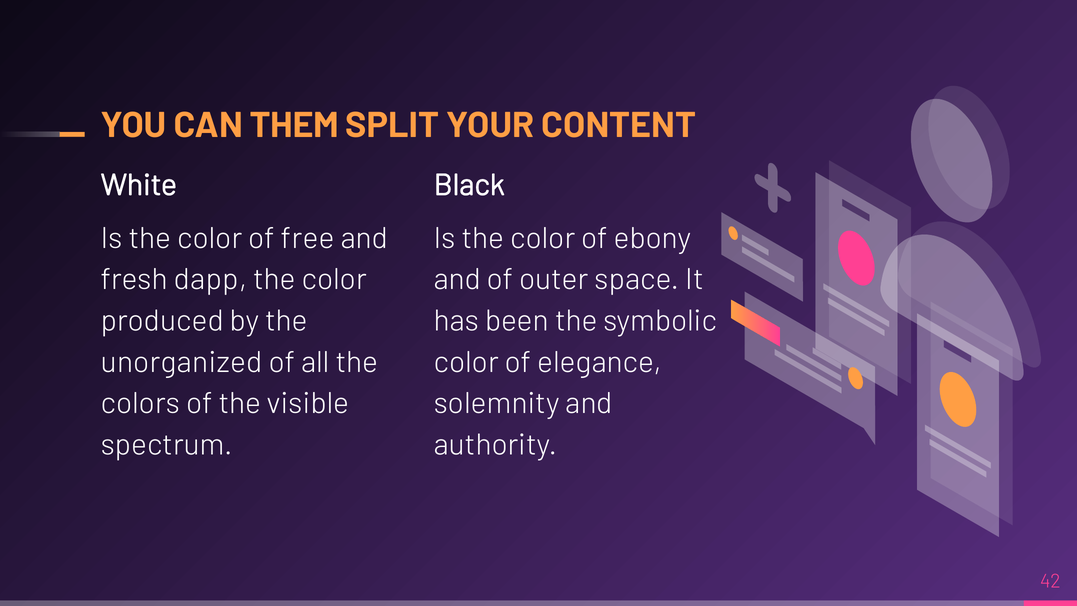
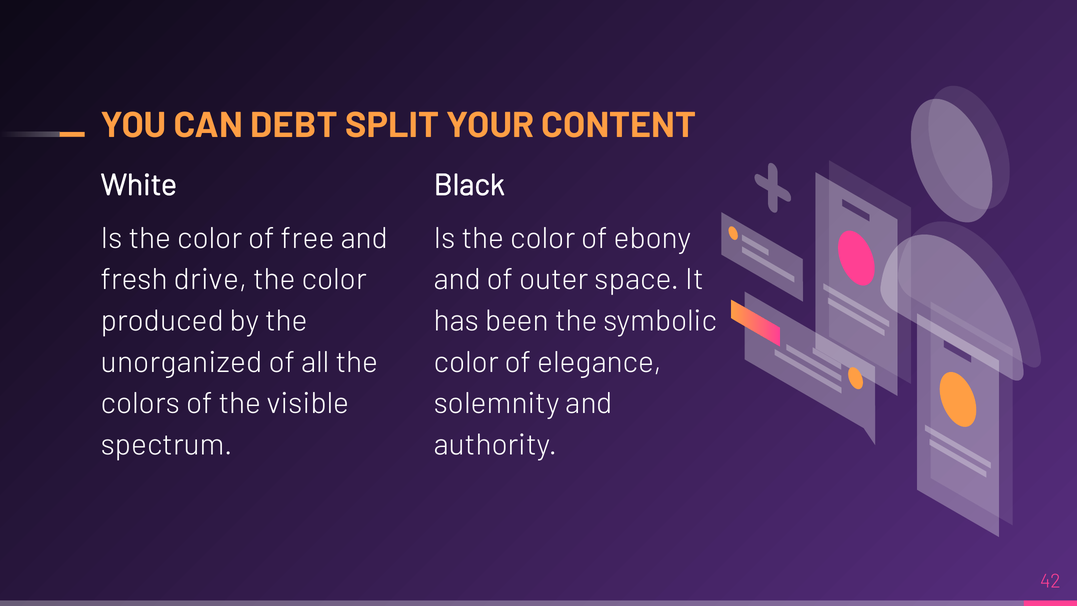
THEM: THEM -> DEBT (294, 126)
dapp: dapp -> drive (210, 279)
